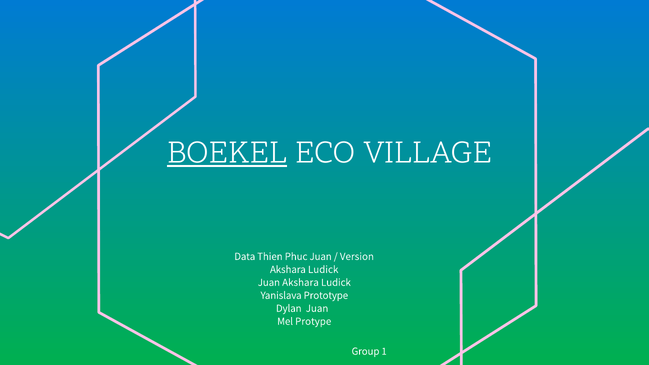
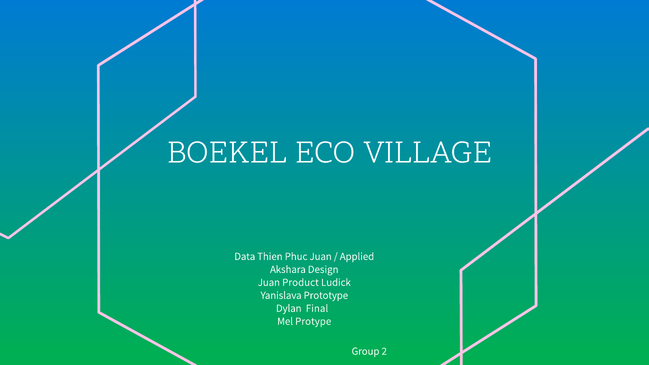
BOEKEL underline: present -> none (227, 152)
Version: Version -> Applied (357, 256)
Ludick: Ludick -> Design (323, 269)
Juan Akshara: Akshara -> Product (300, 282)
Dylan Juan: Juan -> Final (317, 308)
1: 1 -> 2 (384, 351)
